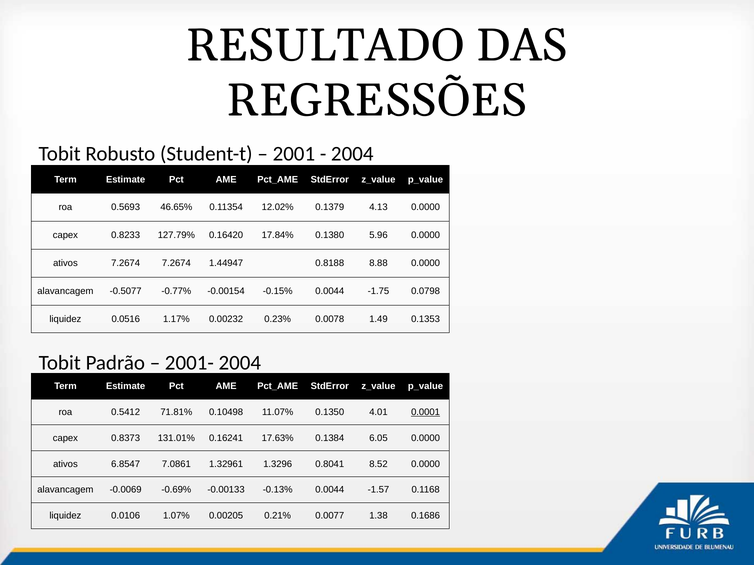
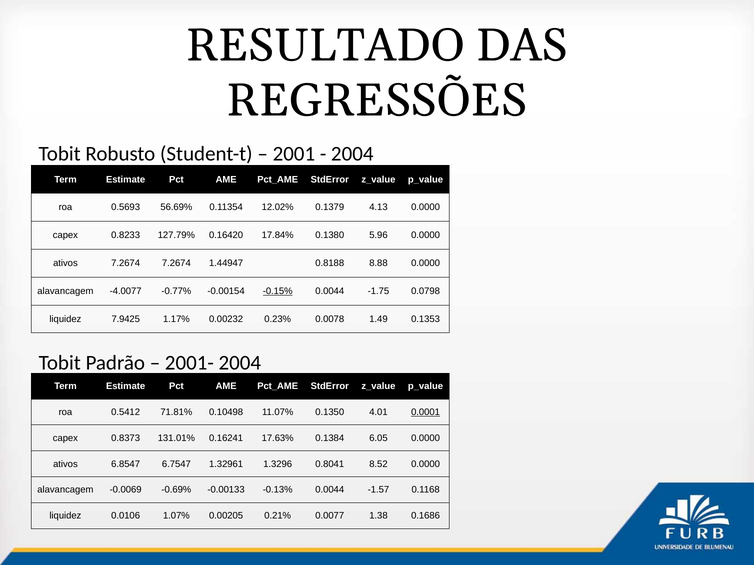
46.65%: 46.65% -> 56.69% (176, 208)
-0.5077: -0.5077 -> -4.0077 (126, 291)
-0.15% underline: none -> present (278, 291)
0.0516: 0.0516 -> 7.9425 (126, 319)
7.0861: 7.0861 -> 6.7547 (176, 464)
